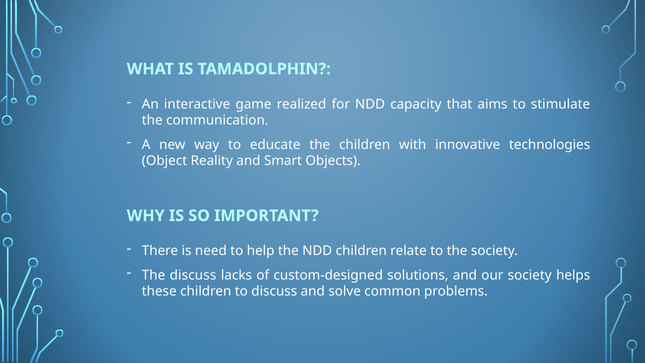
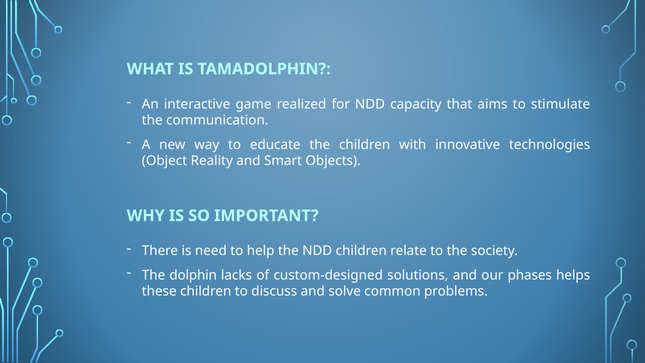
The discuss: discuss -> dolphin (193, 275)
our society: society -> phases (530, 275)
